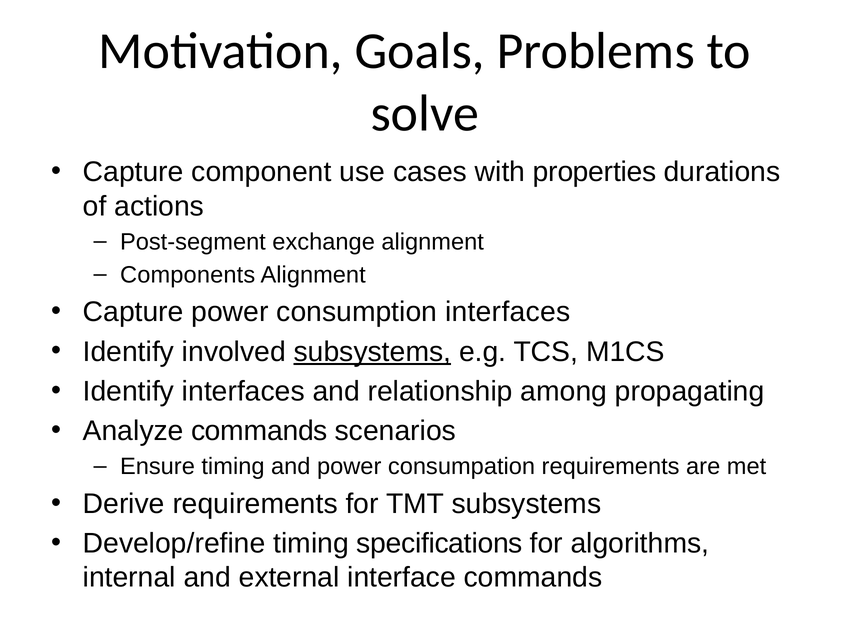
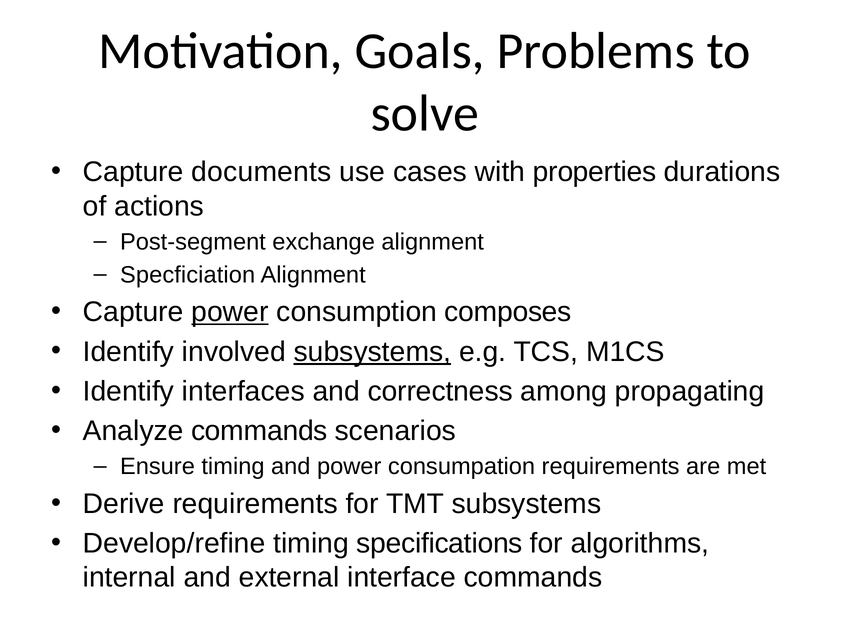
component: component -> documents (261, 172)
Components: Components -> Specficiation (188, 275)
power underline: none -> present (230, 312)
consumption interfaces: interfaces -> composes (508, 312)
relationship: relationship -> correctness (440, 391)
